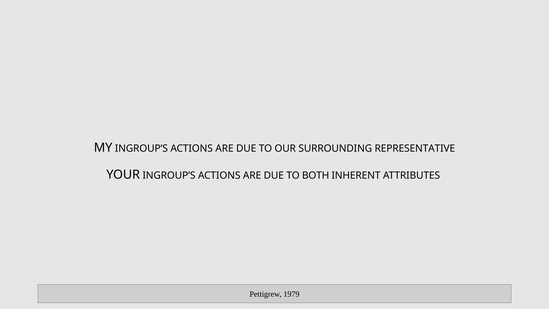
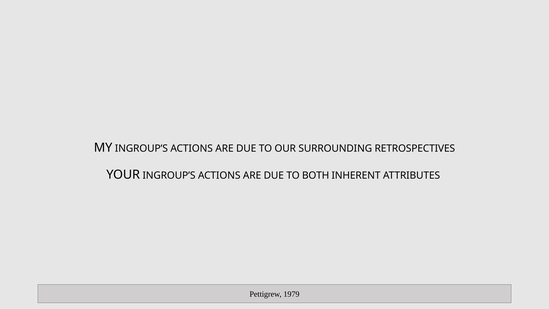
REPRESENTATIVE: REPRESENTATIVE -> RETROSPECTIVES (415, 148)
